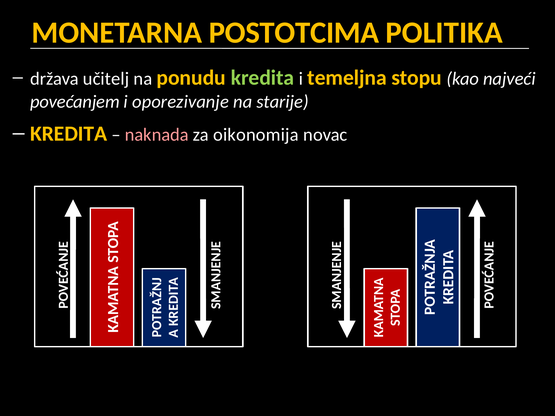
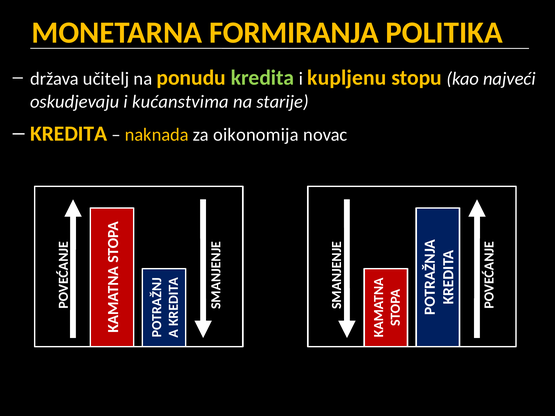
POSTOTCIMA: POSTOTCIMA -> FORMIRANJA (294, 33)
temeljna: temeljna -> kupljenu (347, 78)
povećanjem: povećanjem -> oskudjevaju (75, 102)
oporezivanje: oporezivanje -> kućanstvima (180, 102)
naknada colour: pink -> yellow (157, 135)
